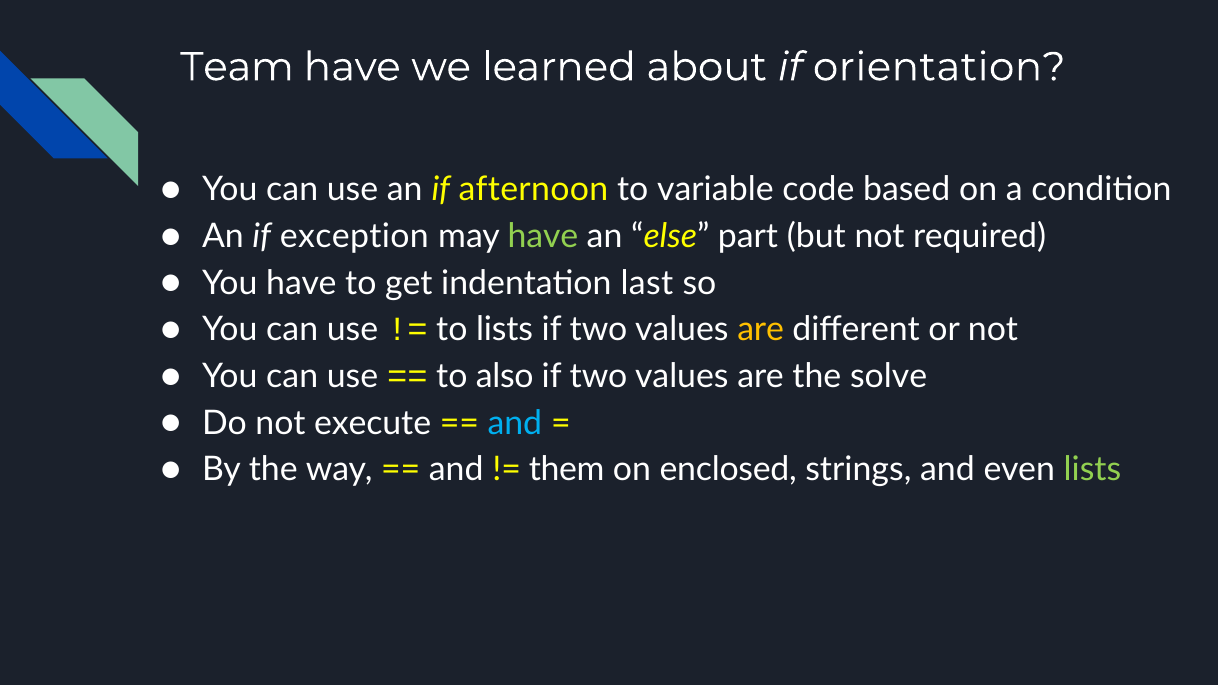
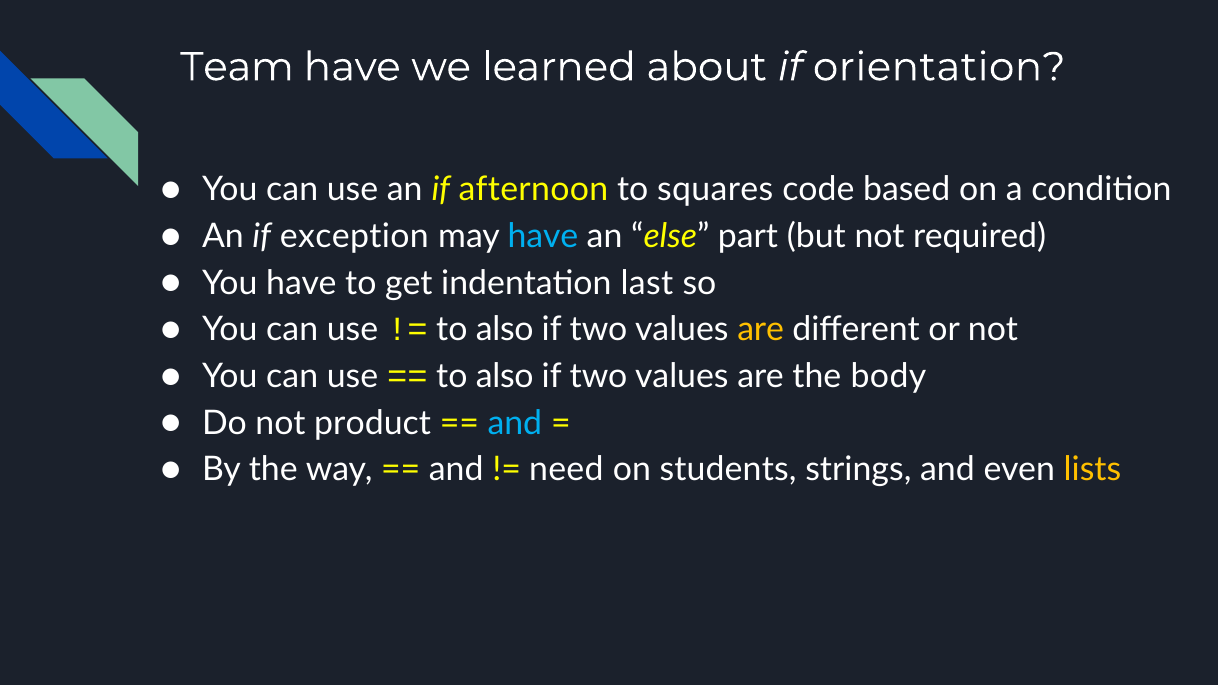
variable: variable -> squares (715, 190)
have colour: light green -> light blue (543, 236)
lists: lists -> also (505, 330)
solve: solve -> body (888, 376)
execute: execute -> product (373, 423)
them: them -> need (566, 470)
enclosed: enclosed -> students (728, 470)
lists colour: light green -> yellow (1092, 470)
